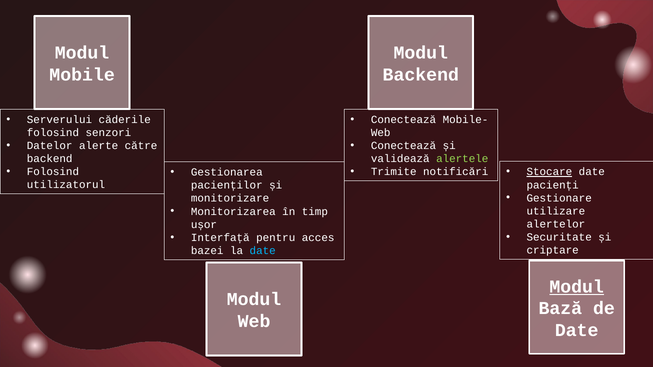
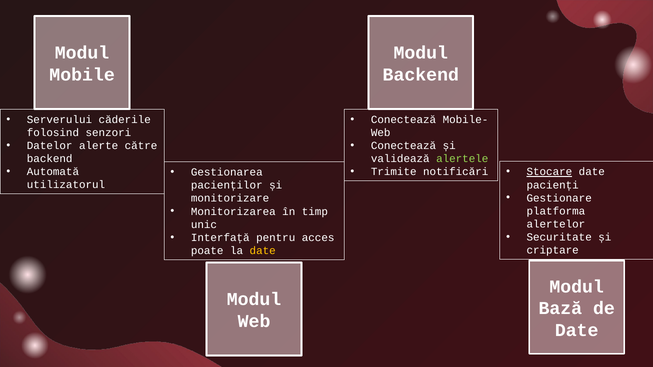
Folosind: Folosind -> Automată (53, 172)
utilizare: utilizare -> platforma (556, 211)
ușor: ușor -> unic (204, 225)
bazei: bazei -> poate (207, 251)
date colour: light blue -> yellow (263, 251)
Modul underline: present -> none (577, 287)
